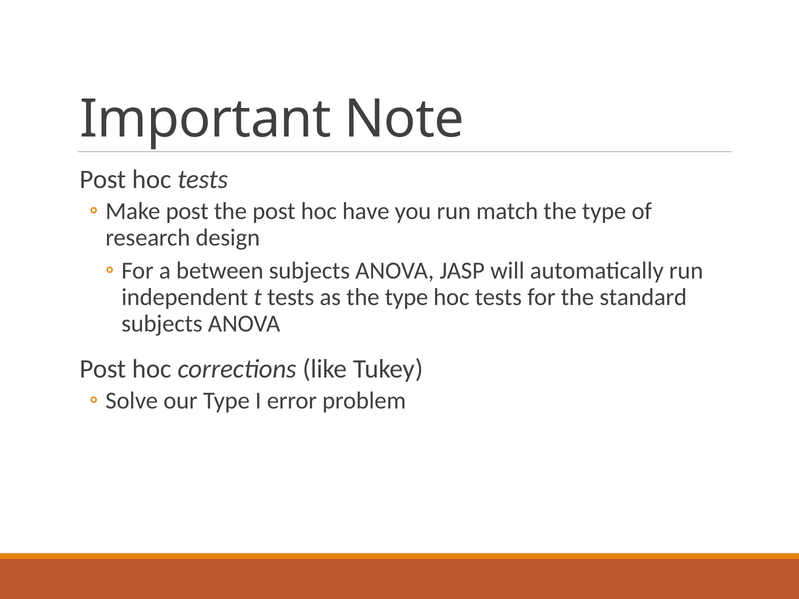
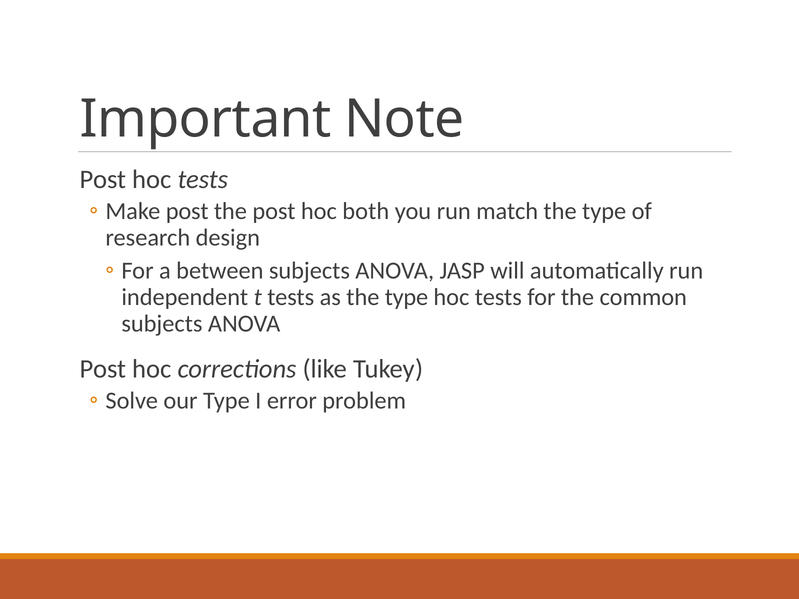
have: have -> both (366, 212)
standard: standard -> common (643, 297)
